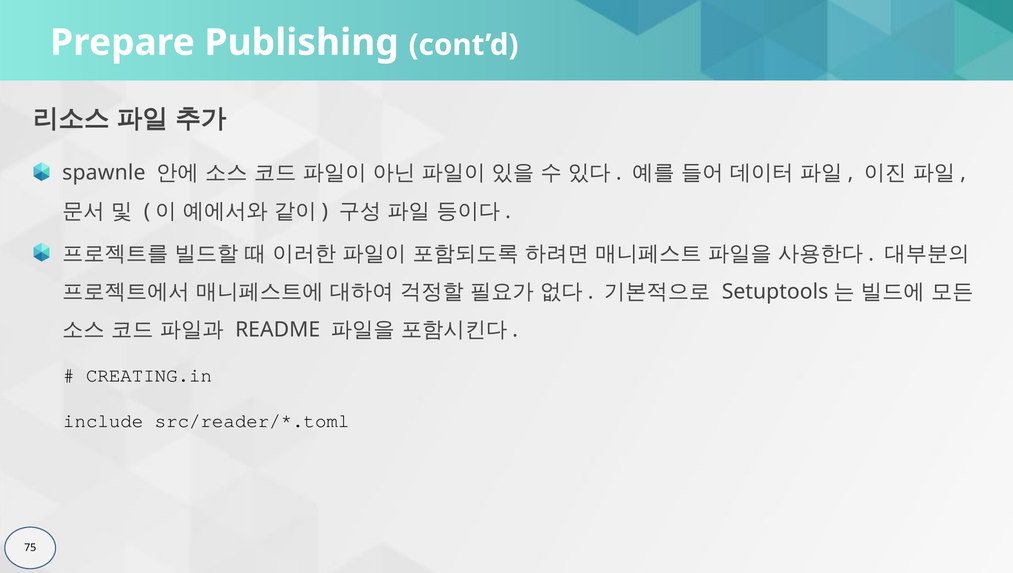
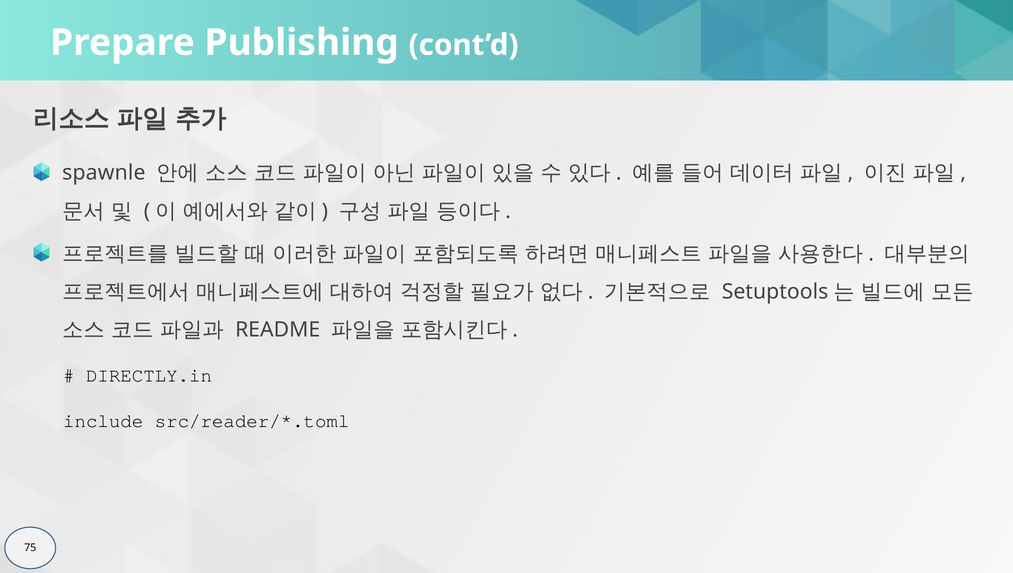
CREATING.in: CREATING.in -> DIRECTLY.in (149, 375)
